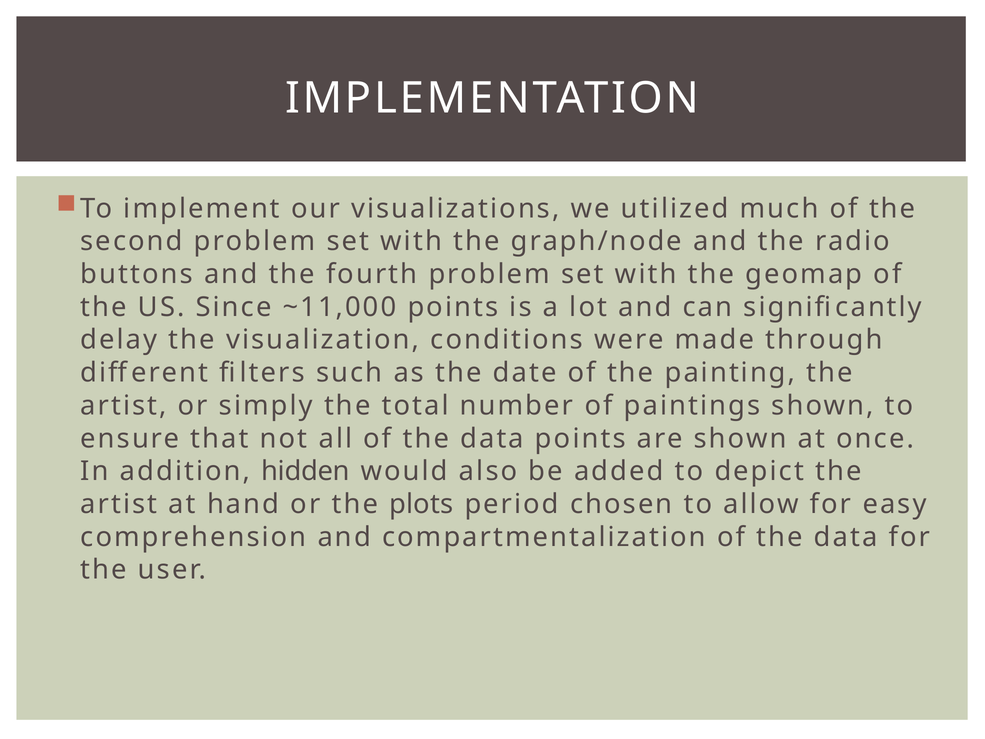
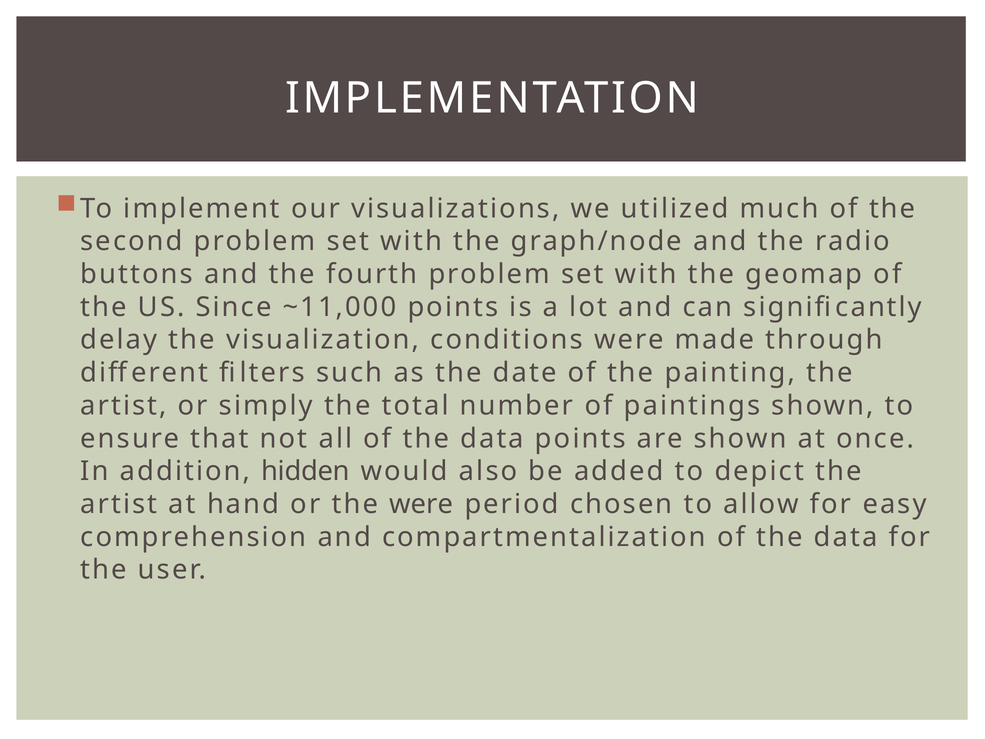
the plots: plots -> were (421, 504)
